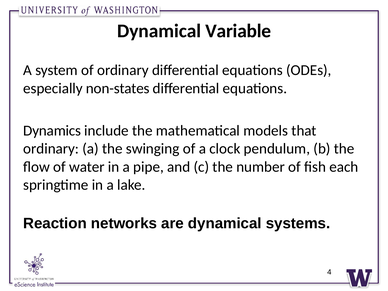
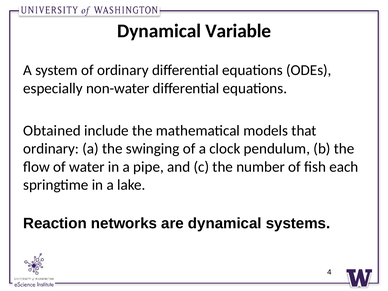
non-states: non-states -> non-water (118, 88)
Dynamics: Dynamics -> Obtained (52, 131)
